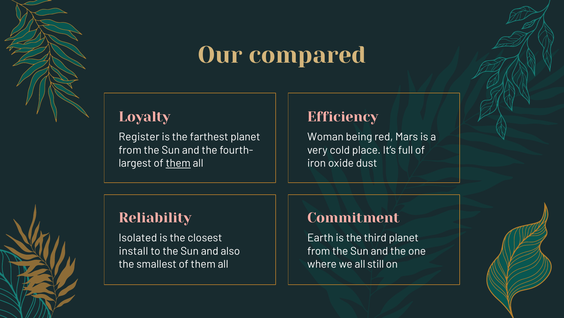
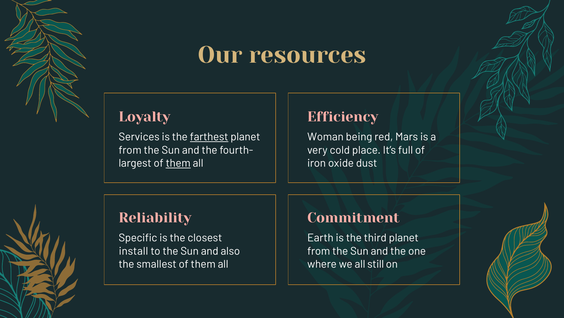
compared: compared -> resources (307, 55)
Register: Register -> Services (139, 137)
farthest underline: none -> present (209, 137)
Isolated: Isolated -> Specific (138, 237)
